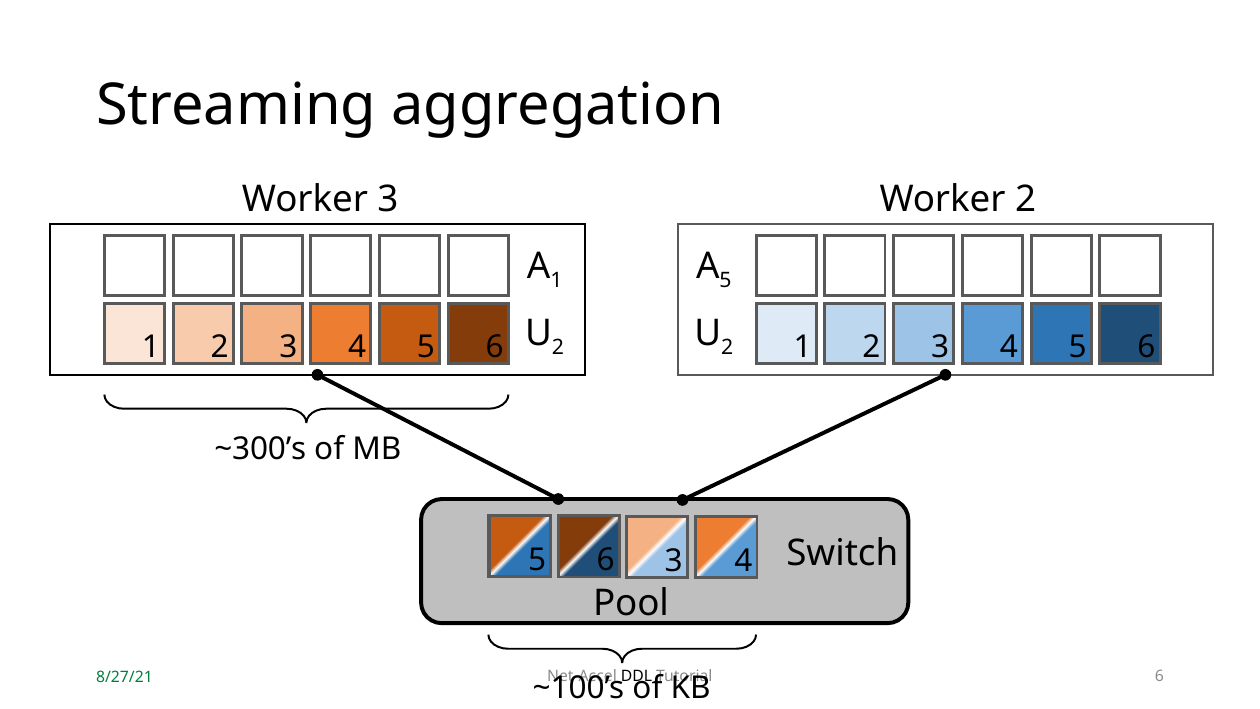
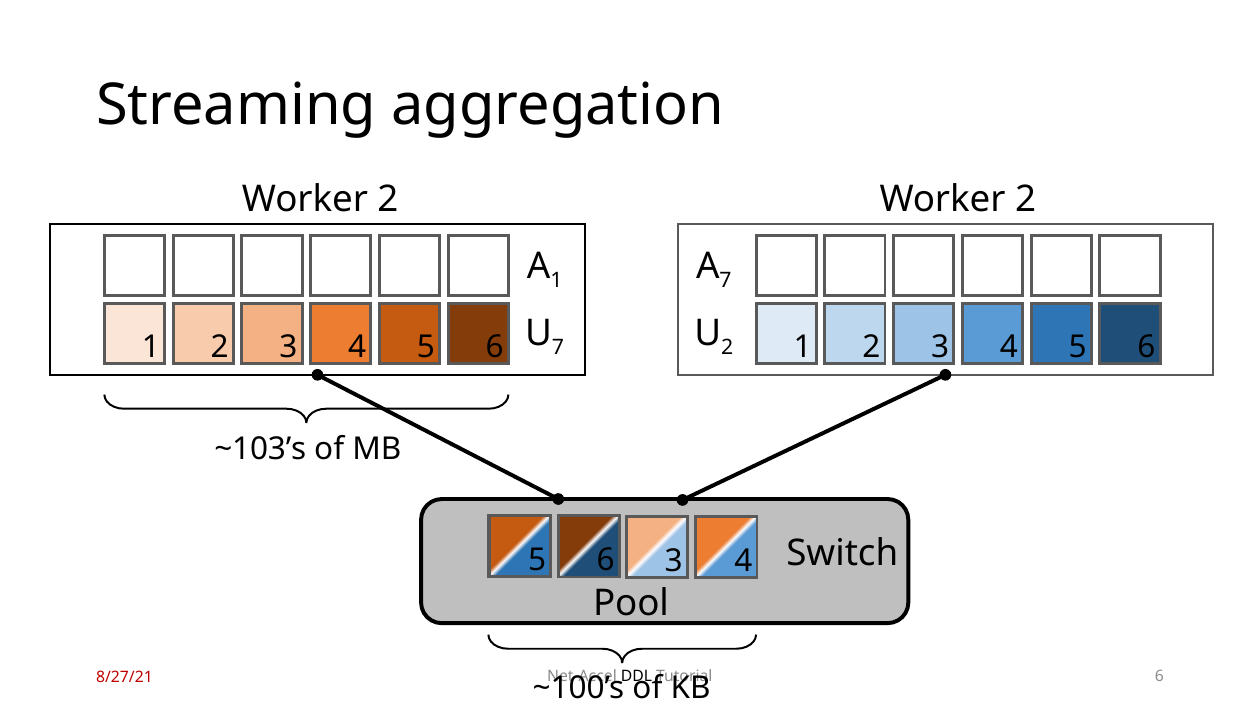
3: 3 -> 2 (388, 199)
5: 5 -> 7 (726, 281)
2: 2 -> 7 (558, 347)
~300’s: ~300’s -> ~103’s (260, 449)
8/27/21 colour: green -> red (124, 677)
